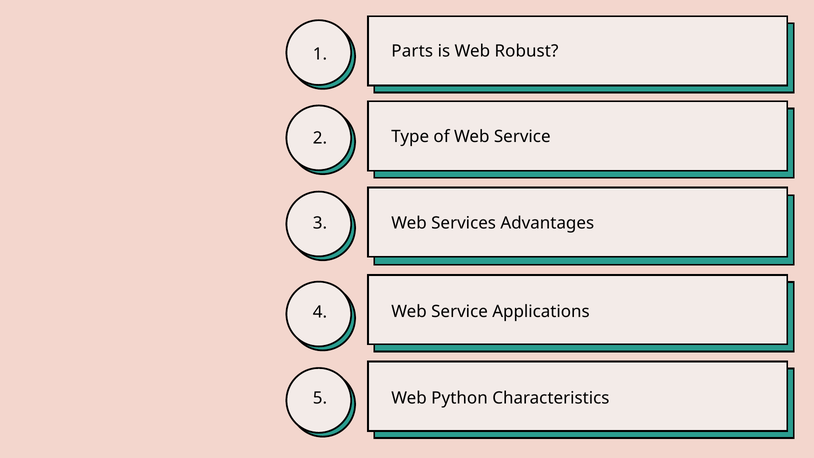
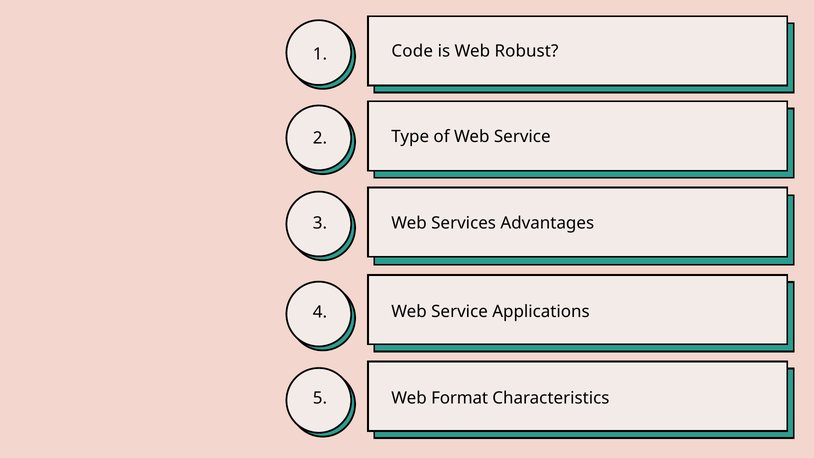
Parts: Parts -> Code (412, 51)
Python: Python -> Format (460, 398)
